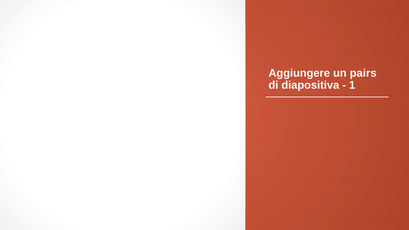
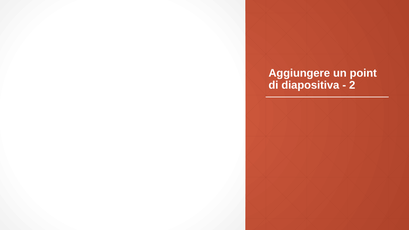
pairs: pairs -> point (363, 73)
1: 1 -> 2 (352, 85)
